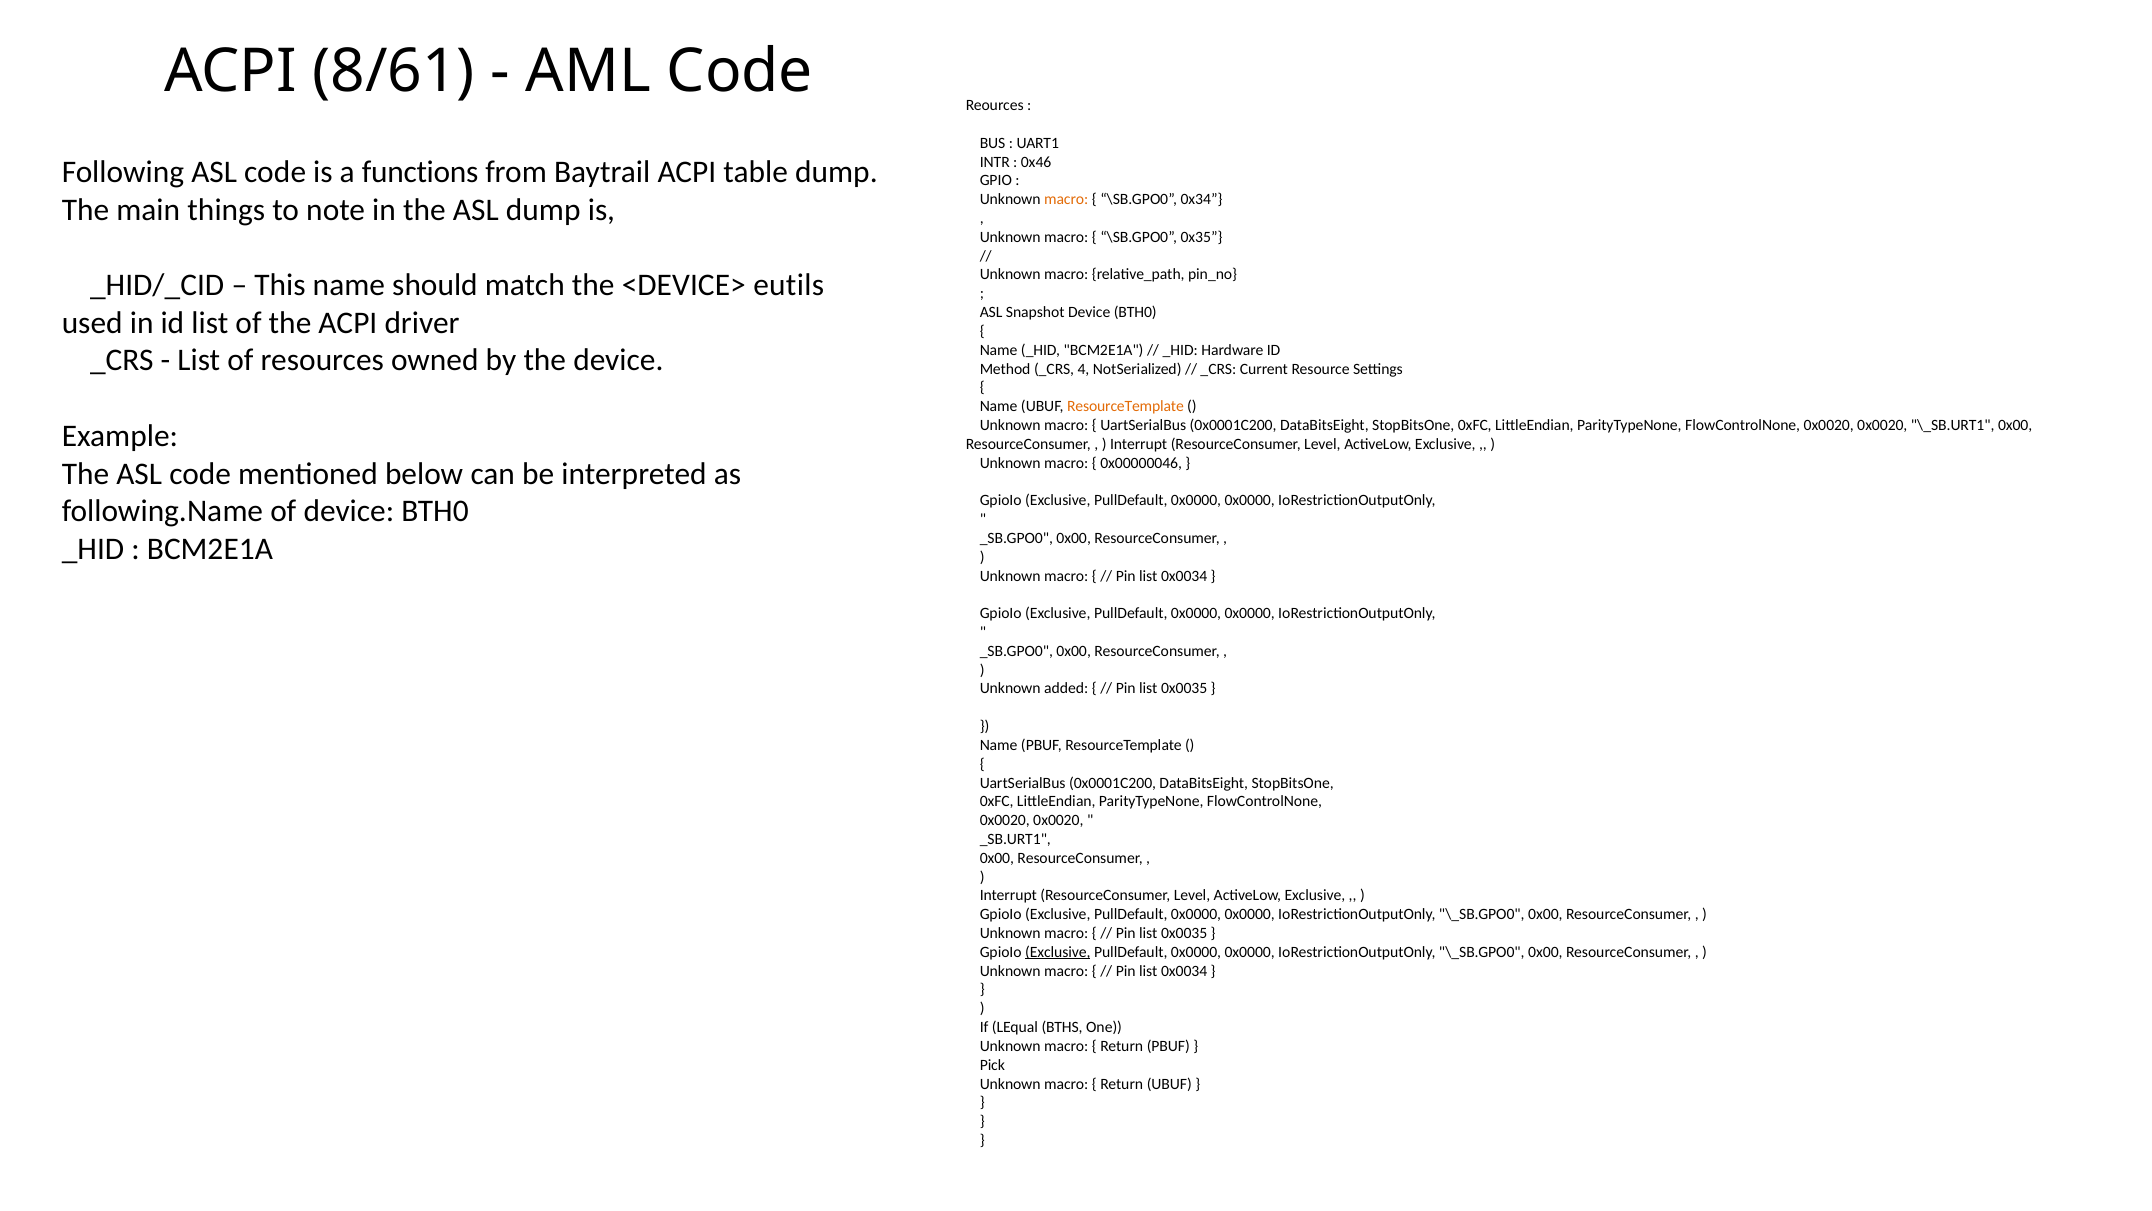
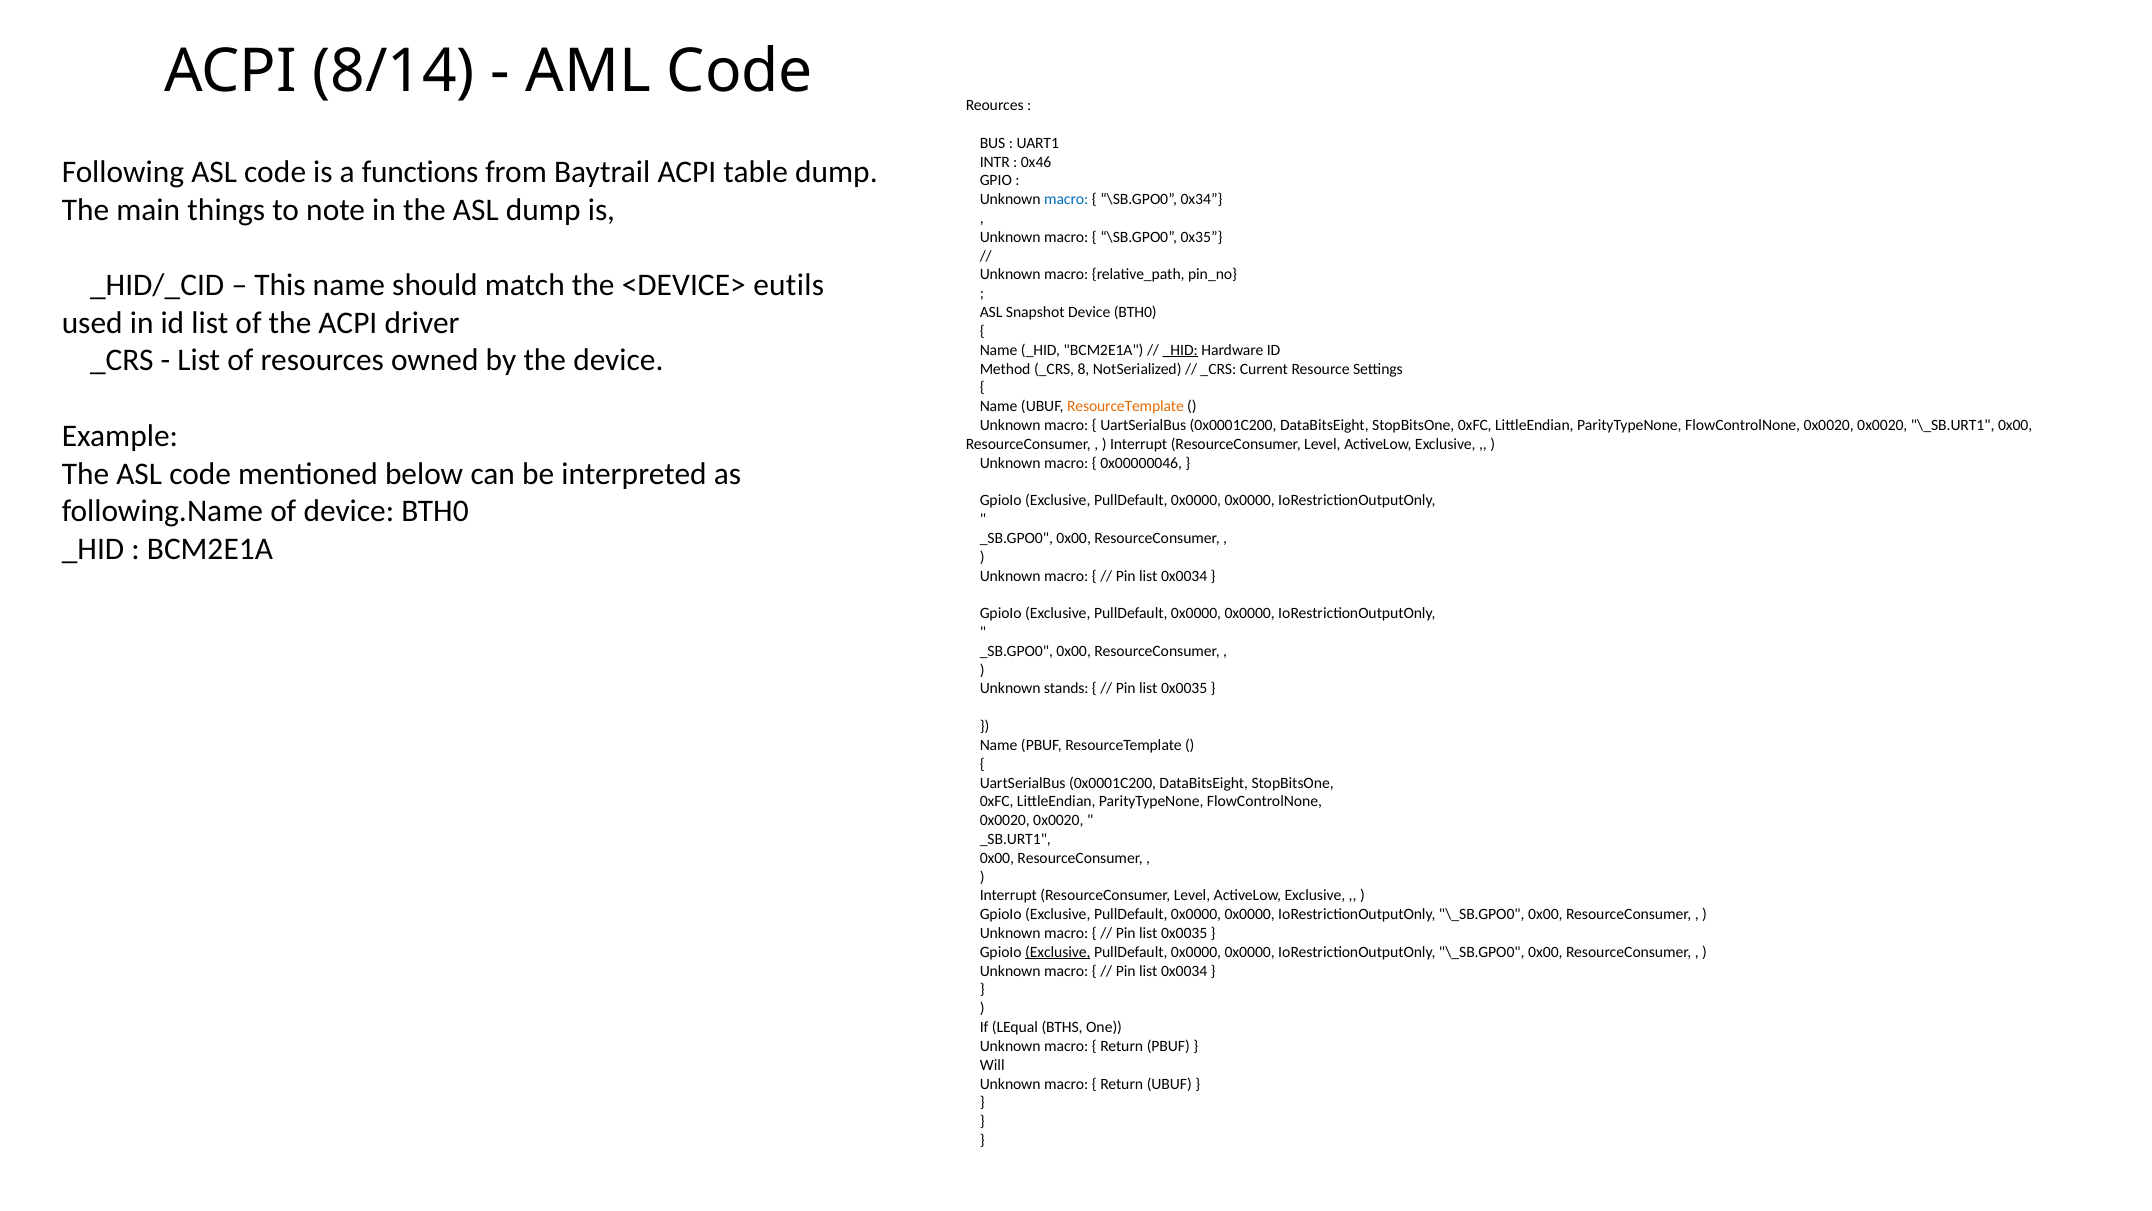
8/61: 8/61 -> 8/14 (394, 72)
macro colour: orange -> blue (1066, 199)
_HID underline: none -> present (1180, 350)
4: 4 -> 8 (1084, 369)
added: added -> stands (1066, 688)
Pick: Pick -> Will (992, 1065)
